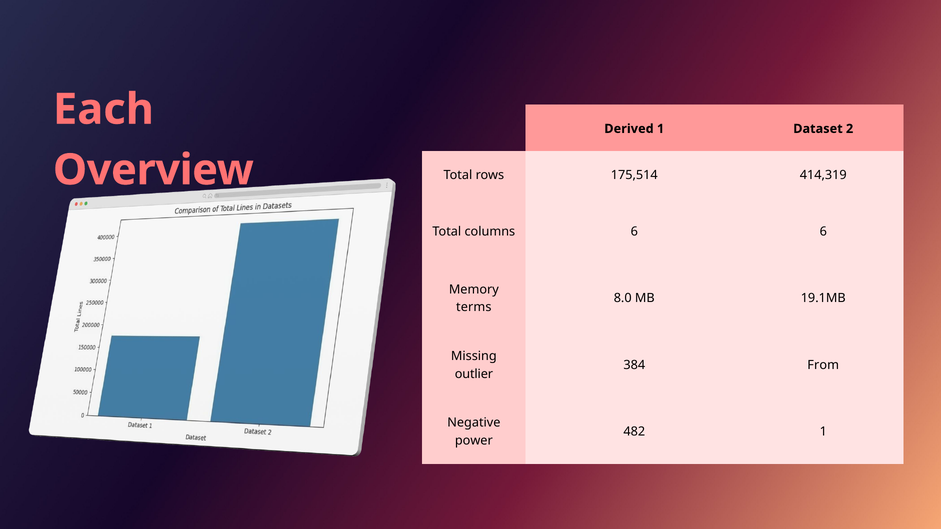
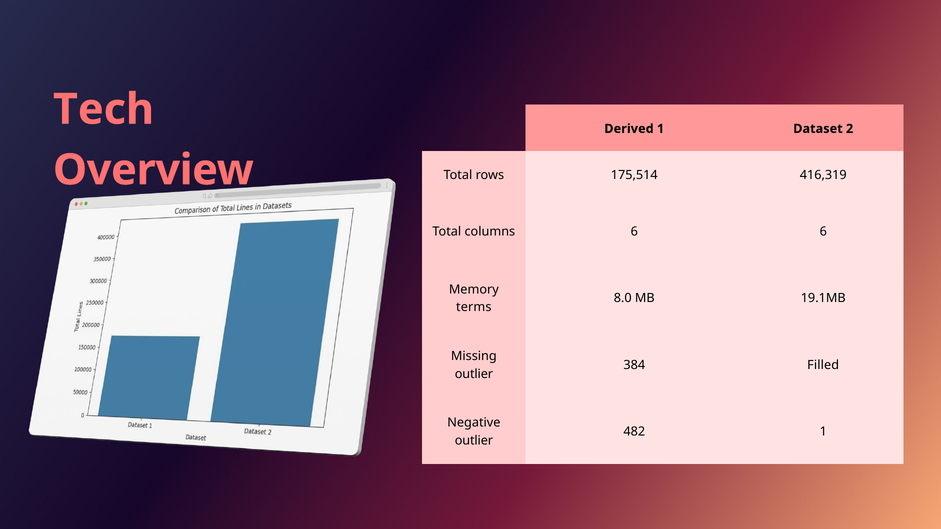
Each: Each -> Tech (104, 110)
414,319: 414,319 -> 416,319 (823, 175)
From: From -> Filled (823, 365)
power: power -> outlier (474, 441)
